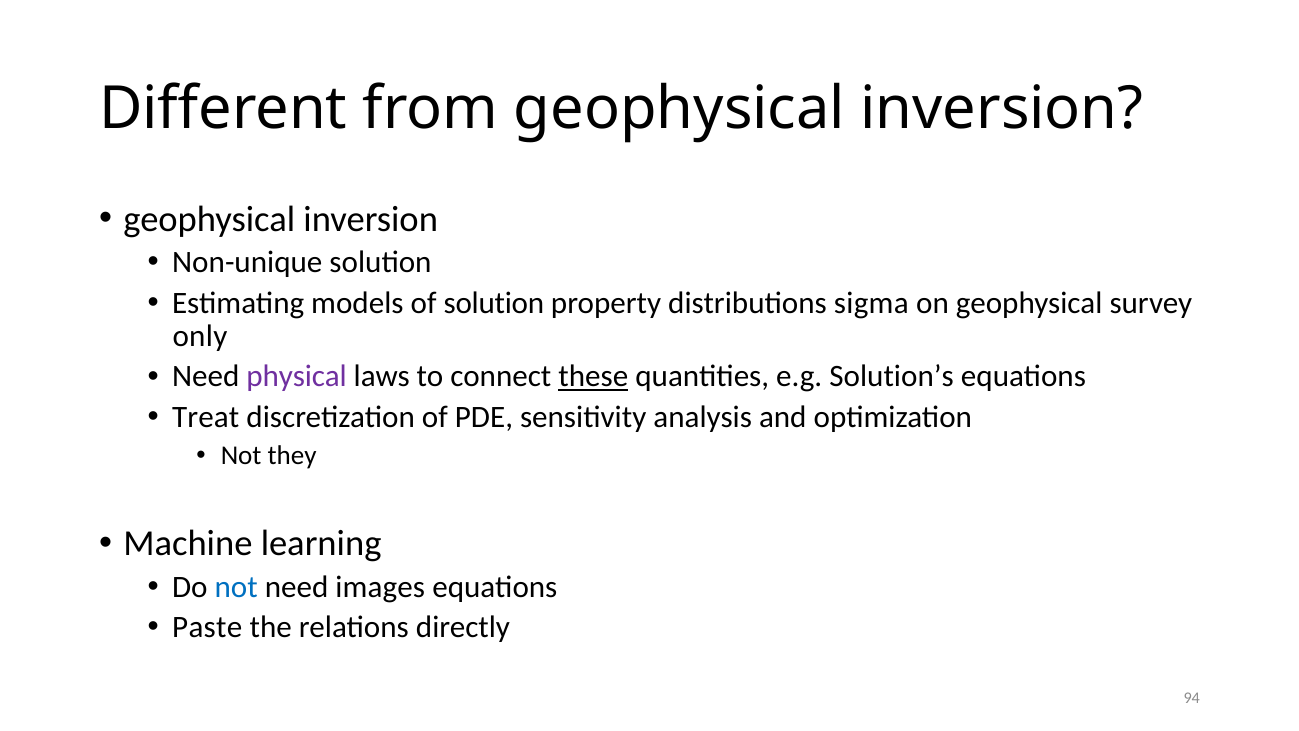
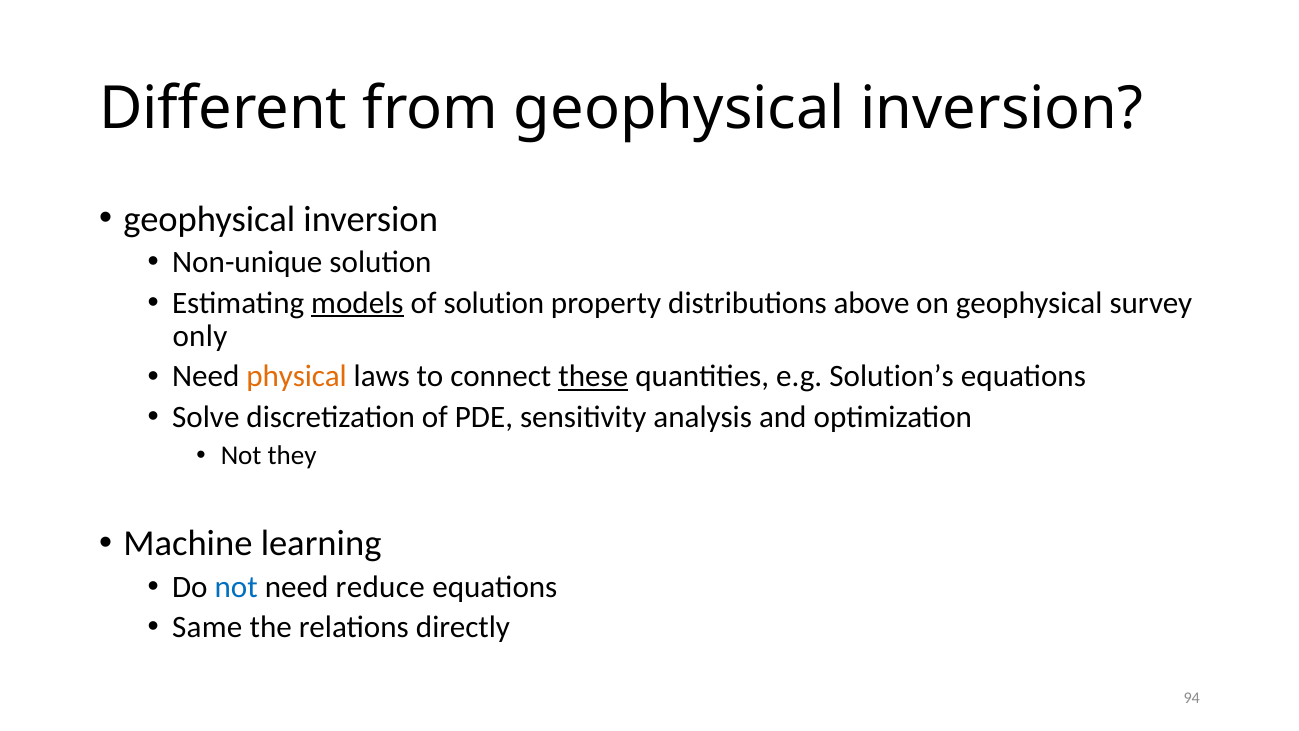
models underline: none -> present (357, 303)
sigma: sigma -> above (872, 303)
physical colour: purple -> orange (297, 377)
Treat: Treat -> Solve (206, 417)
images: images -> reduce (380, 587)
Paste: Paste -> Same (207, 627)
